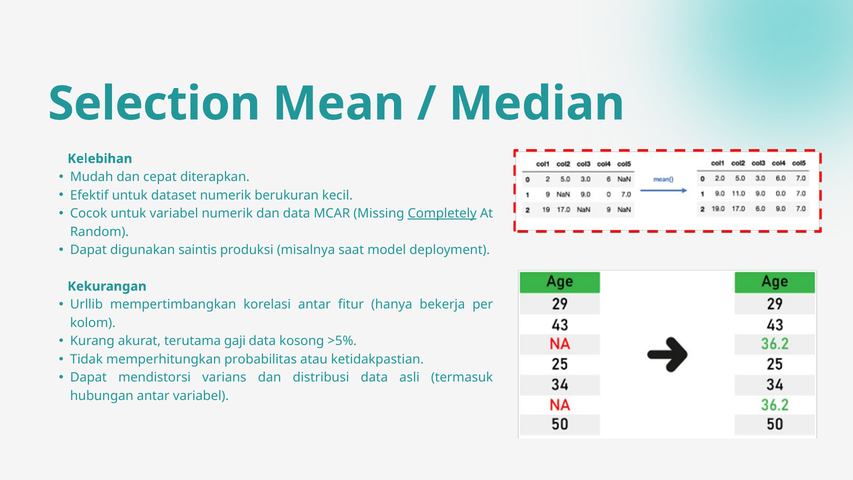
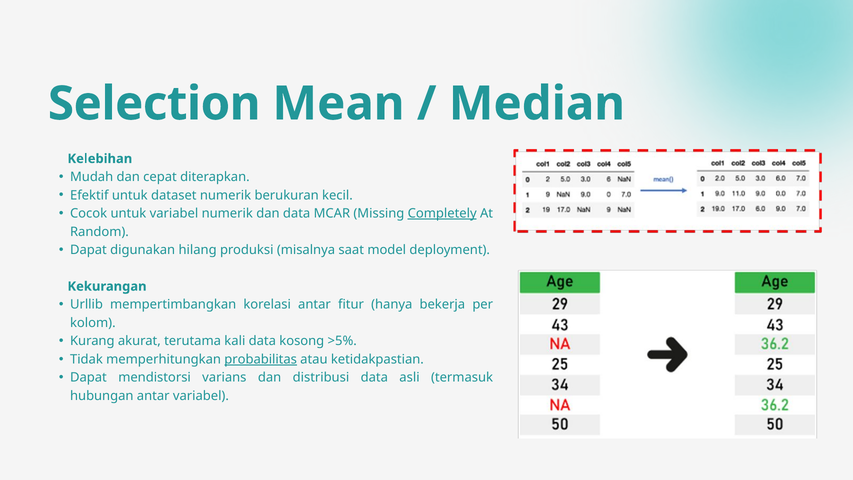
saintis: saintis -> hilang (198, 250)
gaji: gaji -> kali (235, 341)
probabilitas underline: none -> present (261, 359)
